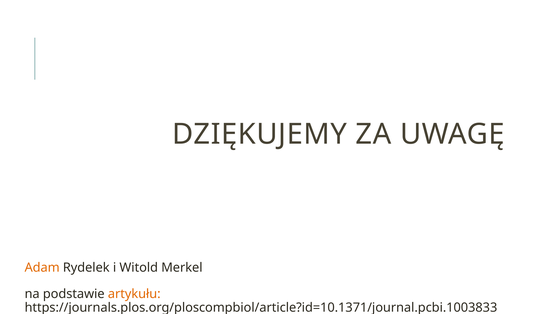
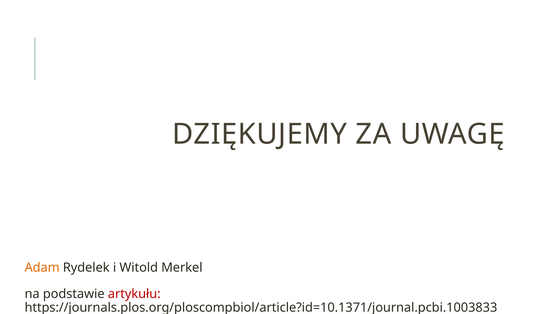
artykułu colour: orange -> red (134, 294)
